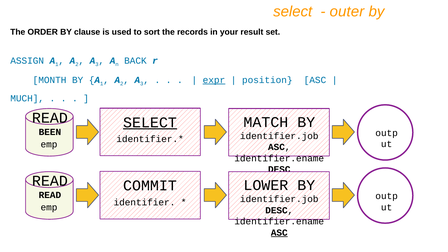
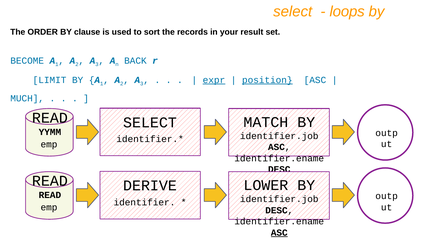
outer: outer -> loops (347, 12)
ASSIGN: ASSIGN -> BECOME (27, 61)
MONTH: MONTH -> LIMIT (50, 80)
position underline: none -> present (267, 80)
SELECT underline: present -> none (150, 122)
BEEN: BEEN -> YYMM (50, 132)
COMMIT: COMMIT -> DERIVE (150, 186)
